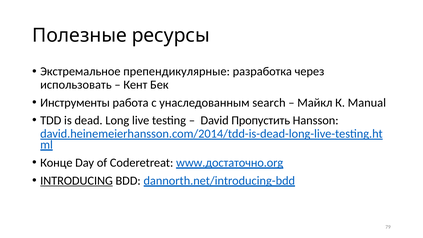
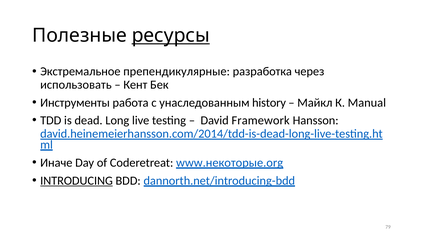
ресурсы underline: none -> present (171, 36)
search: search -> history (269, 103)
Пропустить: Пропустить -> Framework (261, 120)
Конце: Конце -> Иначе (56, 163)
www.достаточно.org: www.достаточно.org -> www.некоторые.org (230, 163)
